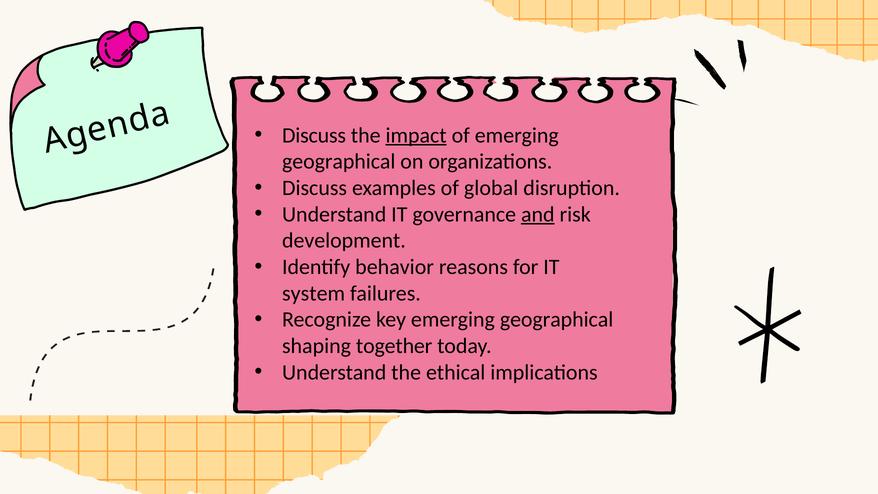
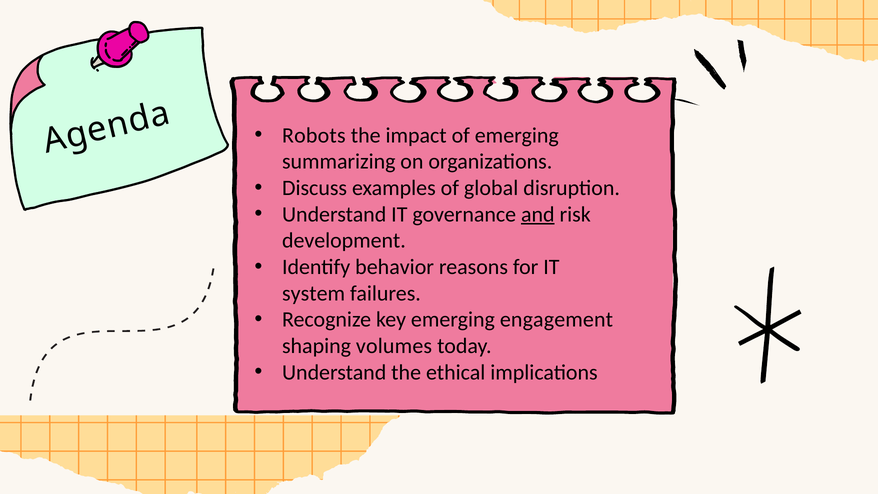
Discuss: Discuss -> Robots (314, 135)
impact underline: present -> none (416, 135)
geographical: geographical -> summarizing (339, 162)
key emerging geographical: geographical -> engagement (556, 320)
together: together -> volumes (394, 346)
